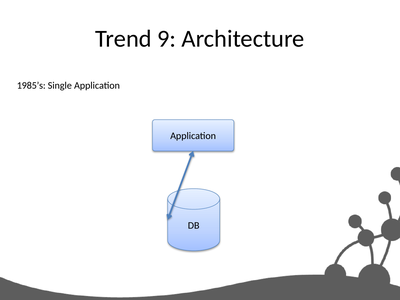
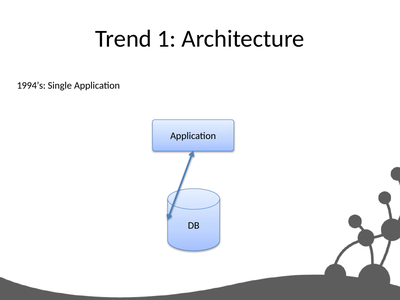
9: 9 -> 1 (167, 39)
1985’s: 1985’s -> 1994’s (31, 85)
